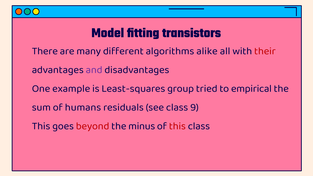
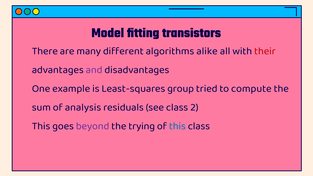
empirical: empirical -> compute (251, 88)
humans: humans -> analysis (83, 107)
9: 9 -> 2 (194, 107)
beyond colour: red -> purple (93, 126)
minus: minus -> trying (142, 126)
this colour: red -> blue (177, 126)
